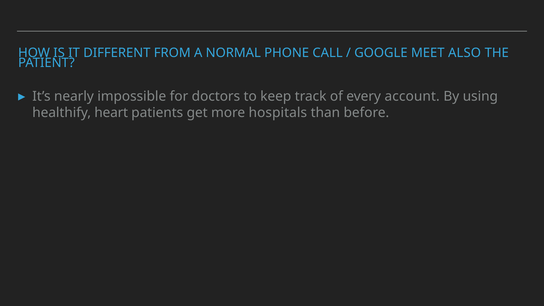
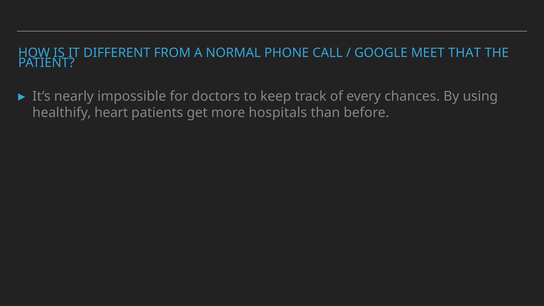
ALSO: ALSO -> THAT (465, 53)
account: account -> chances (412, 96)
